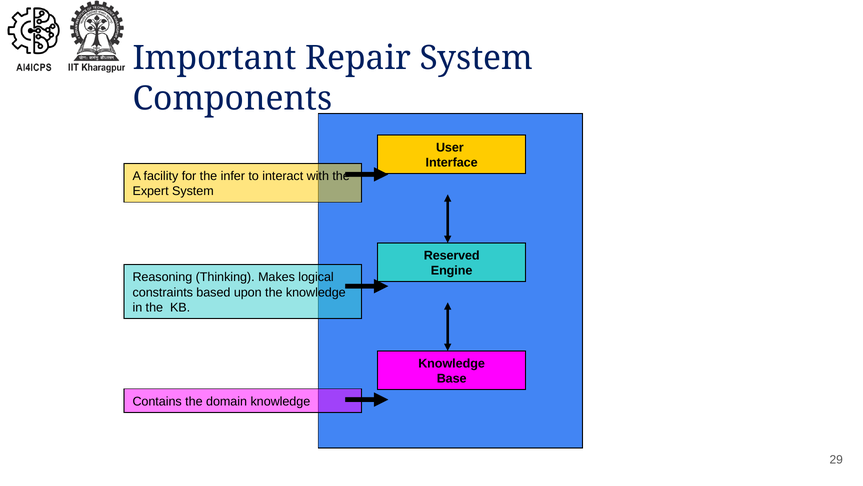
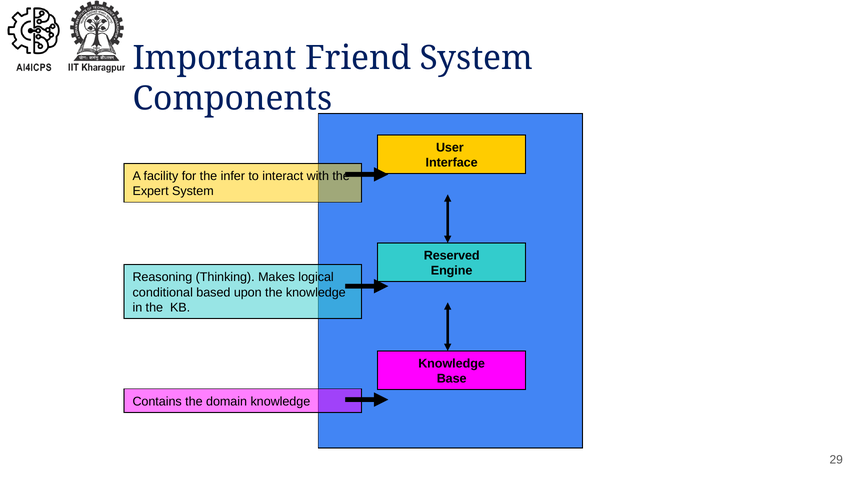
Repair: Repair -> Friend (358, 58)
constraints: constraints -> conditional (163, 292)
